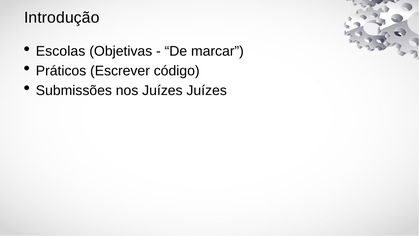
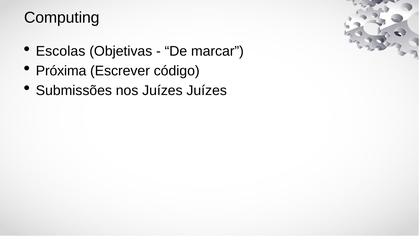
Introdução: Introdução -> Computing (62, 17)
Práticos: Práticos -> Próxima (61, 71)
